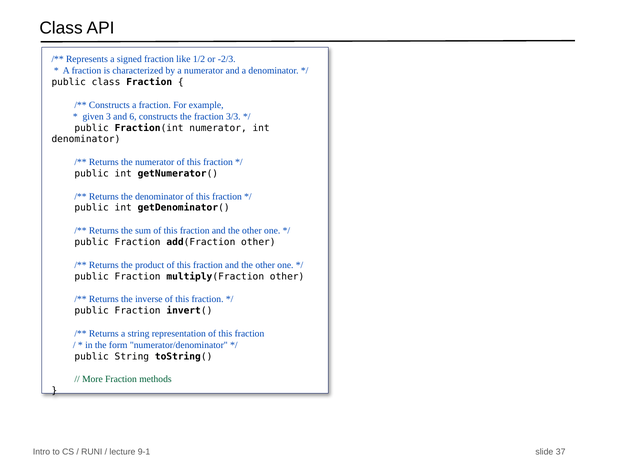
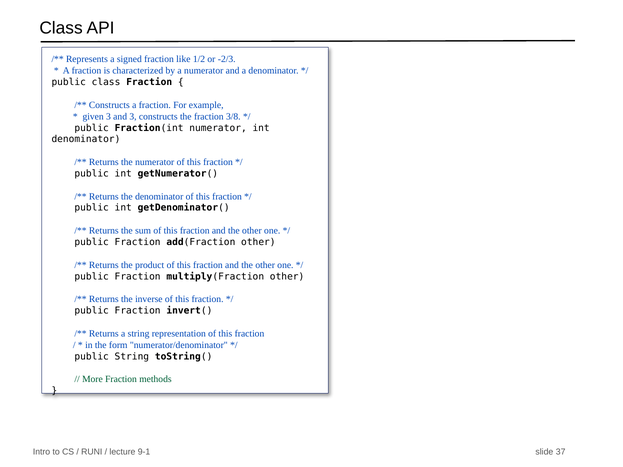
and 6: 6 -> 3 (133, 117)
3/3: 3/3 -> 3/8 (233, 117)
